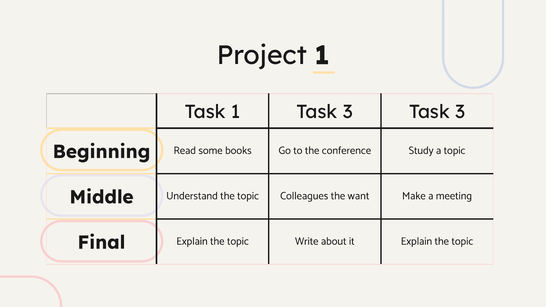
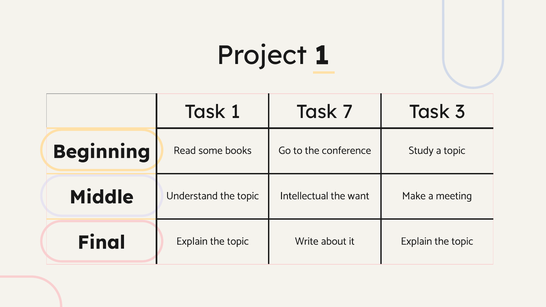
1 Task 3: 3 -> 7 (348, 112)
Colleagues: Colleagues -> Intellectual (304, 196)
